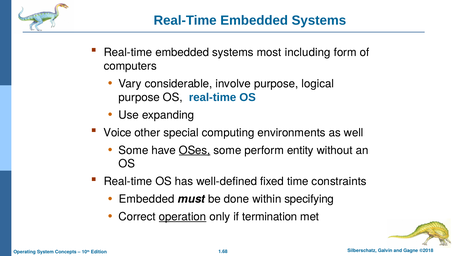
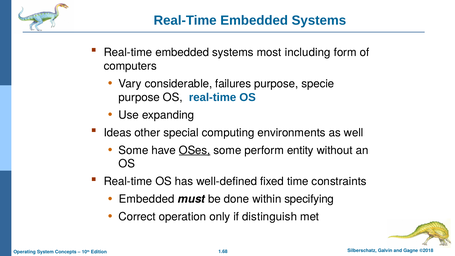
involve: involve -> failures (233, 84)
logical: logical -> specie (318, 84)
Voice: Voice -> Ideas (118, 133)
operation underline: present -> none (183, 217)
termination: termination -> distinguish (270, 217)
